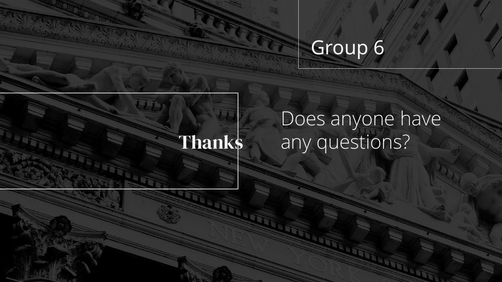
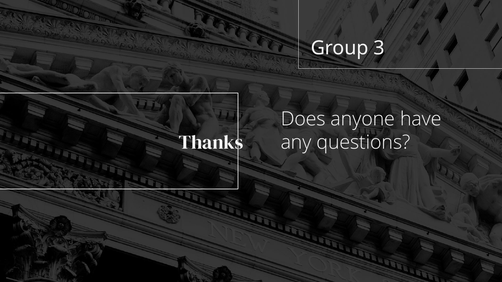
6: 6 -> 3 (379, 48)
